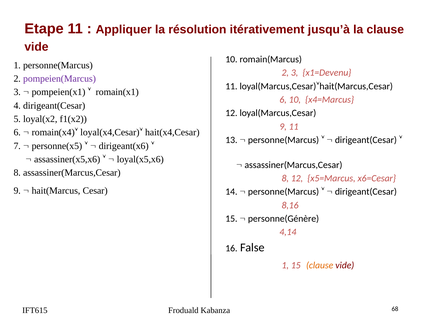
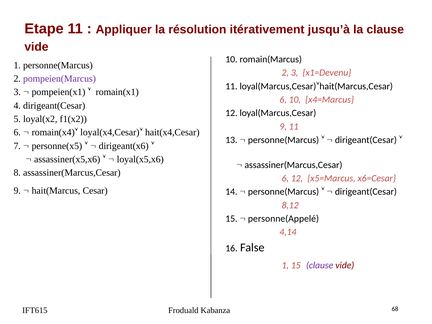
8: 8 -> 6 (285, 178)
8,16: 8,16 -> 8,12 (290, 205)
personne(Génère: personne(Génère -> personne(Appelé (283, 219)
clause colour: orange -> purple (320, 265)
